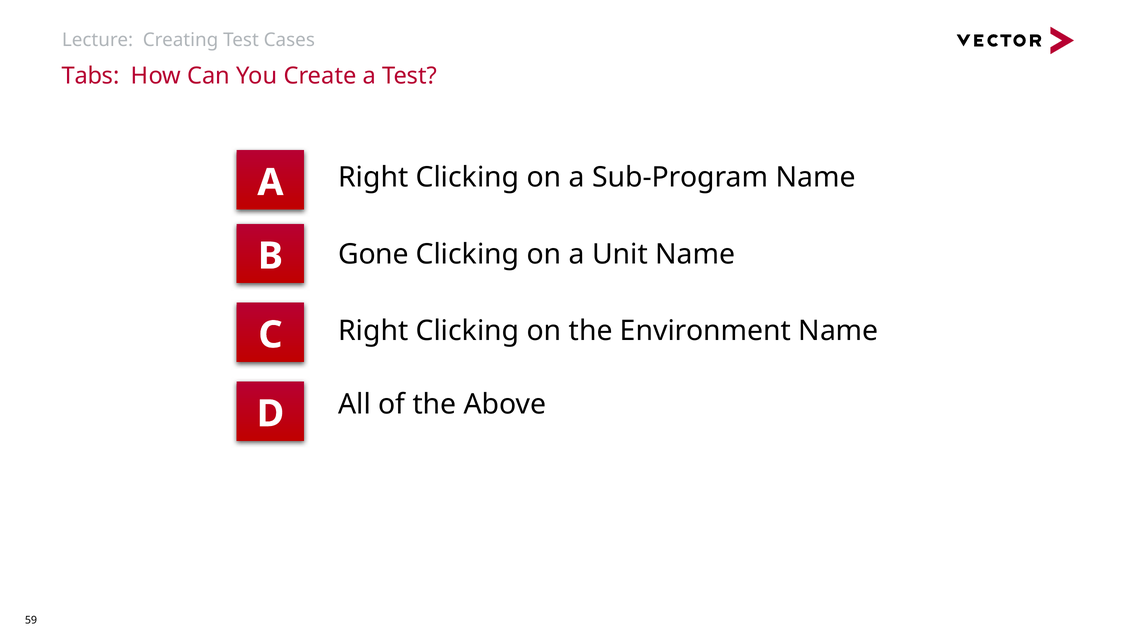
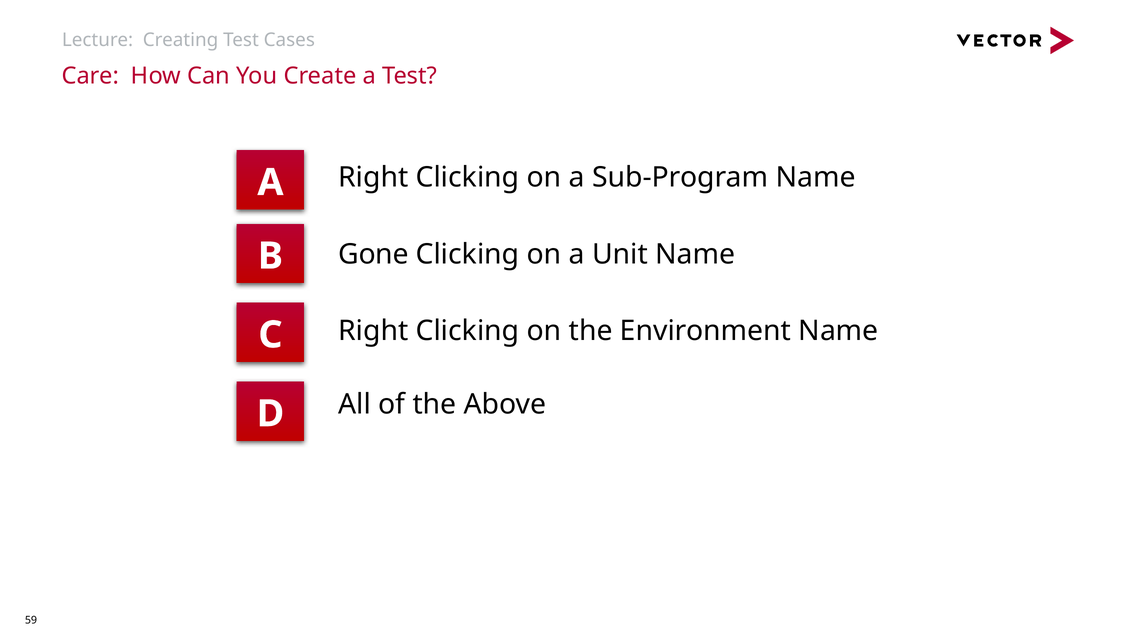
Tabs: Tabs -> Care (90, 76)
